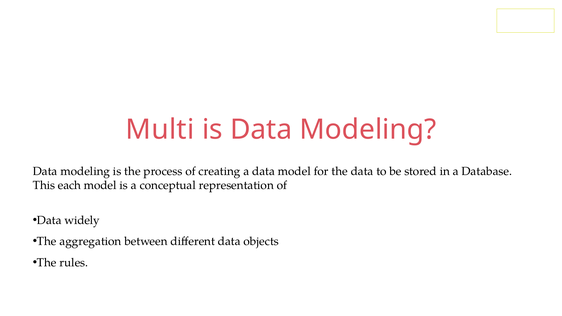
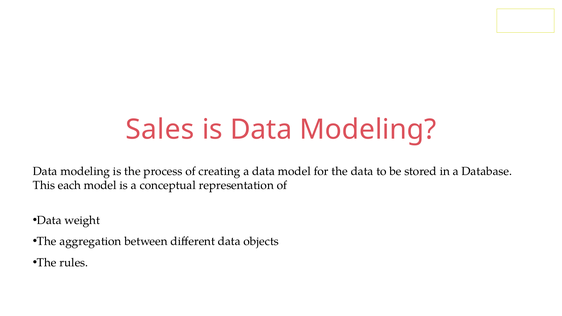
Multi: Multi -> Sales (160, 130)
widely: widely -> weight (82, 220)
